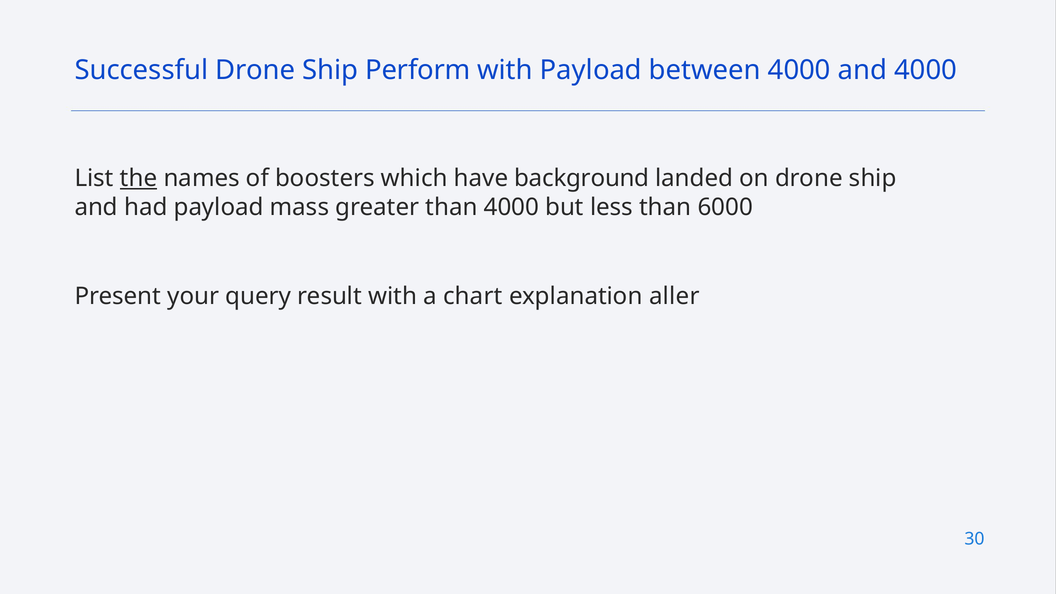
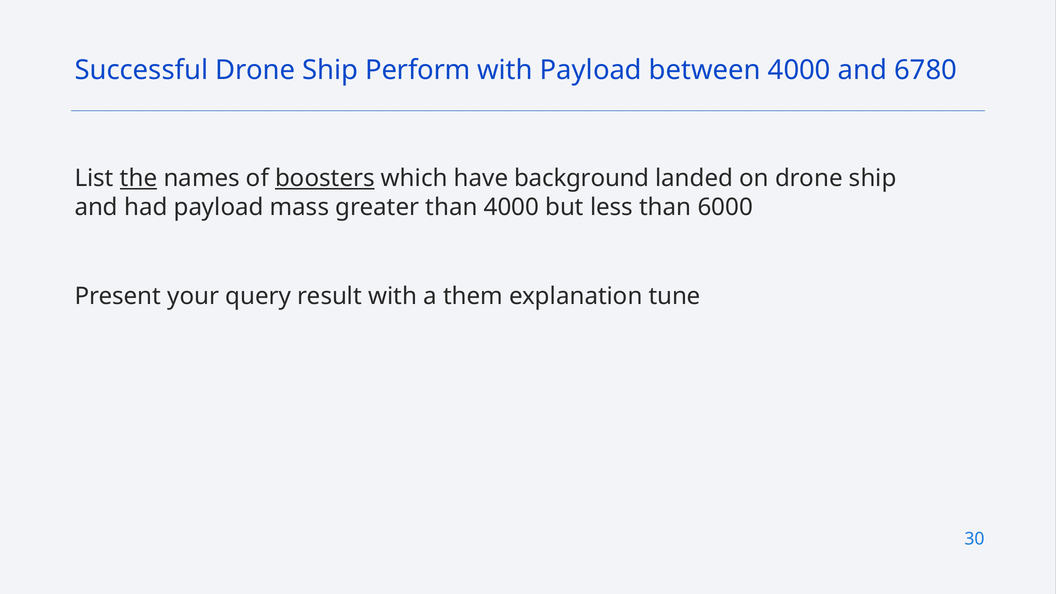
and 4000: 4000 -> 6780 (926, 70)
boosters underline: none -> present (325, 178)
chart: chart -> them (473, 296)
aller: aller -> tune (675, 296)
